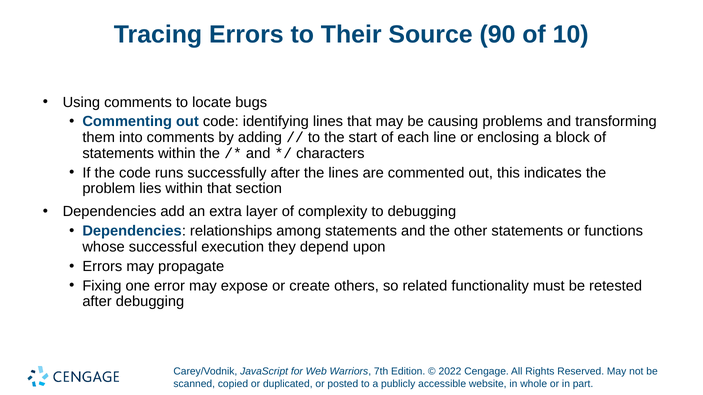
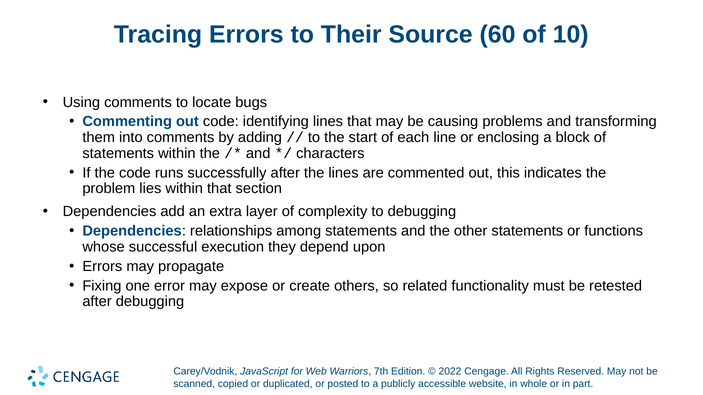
90: 90 -> 60 (498, 34)
